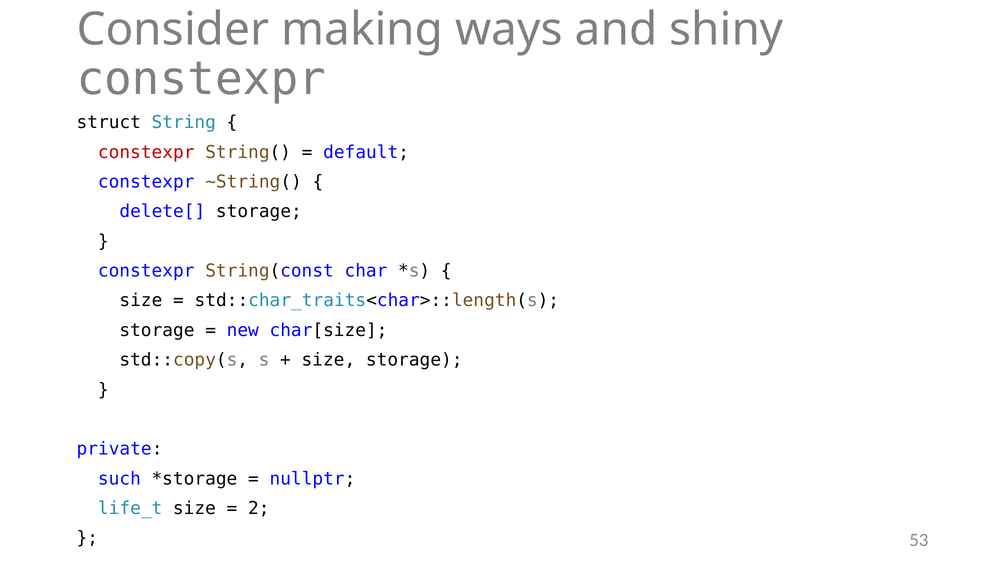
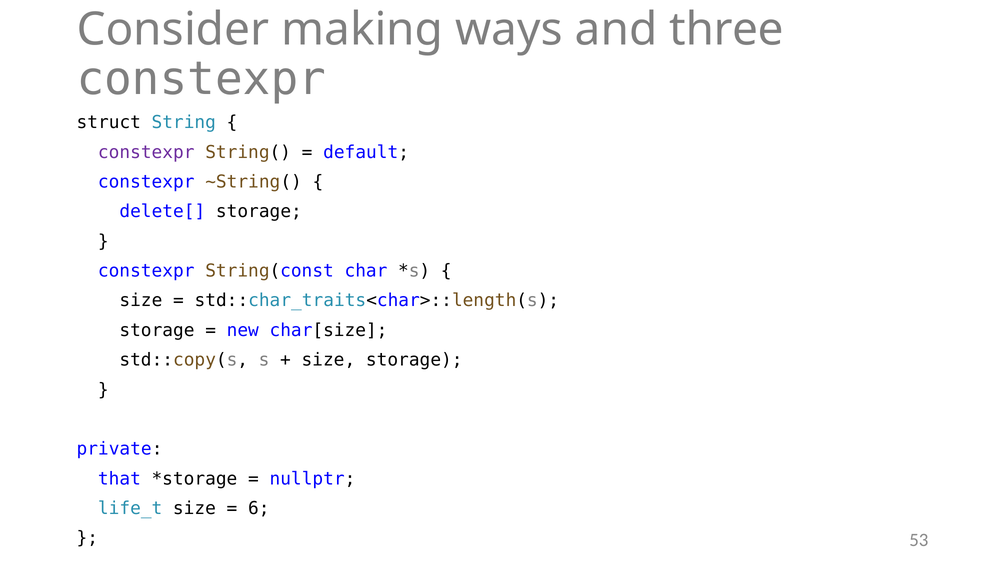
shiny: shiny -> three (727, 29)
constexpr colour: red -> purple (146, 152)
such: such -> that (119, 479)
2: 2 -> 6 (259, 509)
